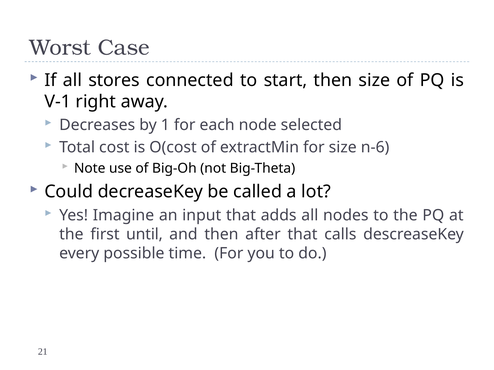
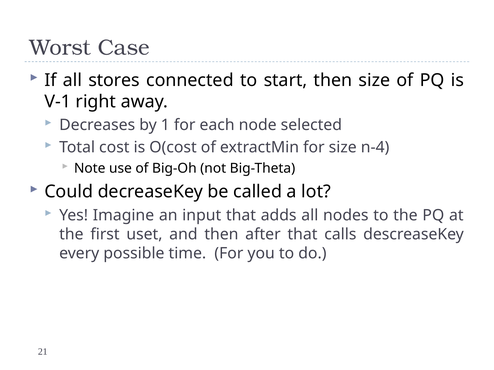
n-6: n-6 -> n-4 (375, 148)
until: until -> uset (144, 235)
